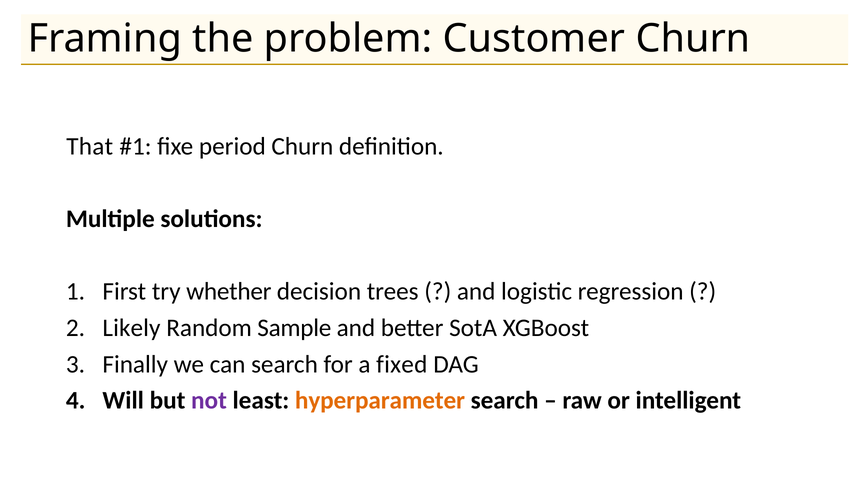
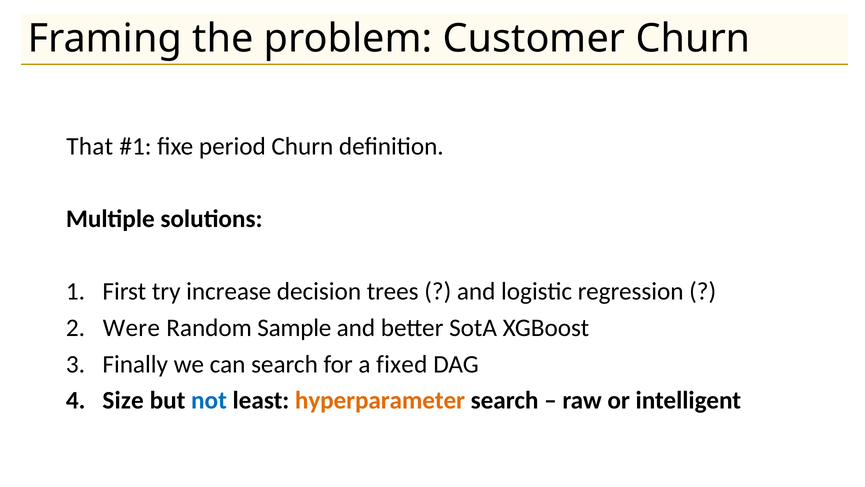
whether: whether -> increase (229, 291)
Likely: Likely -> Were (131, 328)
Will: Will -> Size (123, 400)
not colour: purple -> blue (209, 400)
